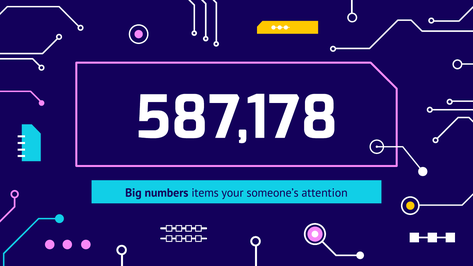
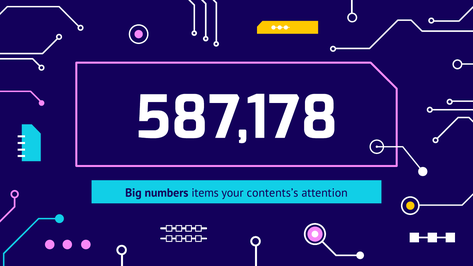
someone’s: someone’s -> contents’s (272, 193)
